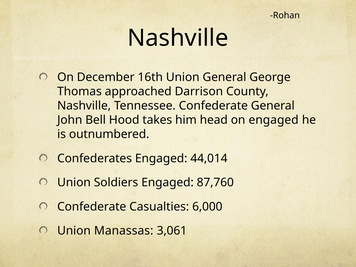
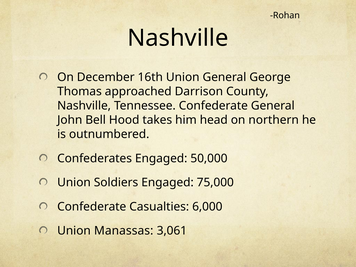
on engaged: engaged -> northern (274, 120)
44,014: 44,014 -> 50,000 (209, 158)
87,760: 87,760 -> 75,000 (215, 183)
